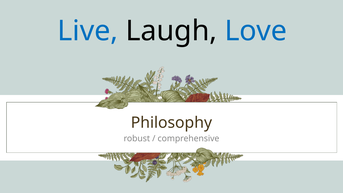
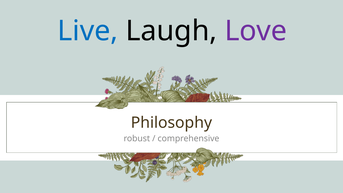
Love colour: blue -> purple (256, 31)
